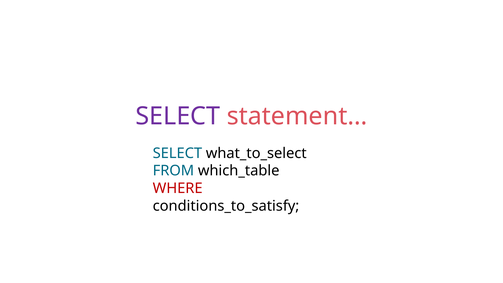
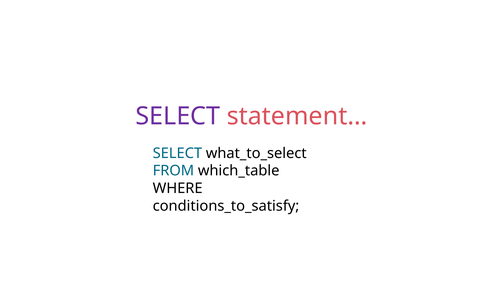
WHERE colour: red -> black (178, 188)
